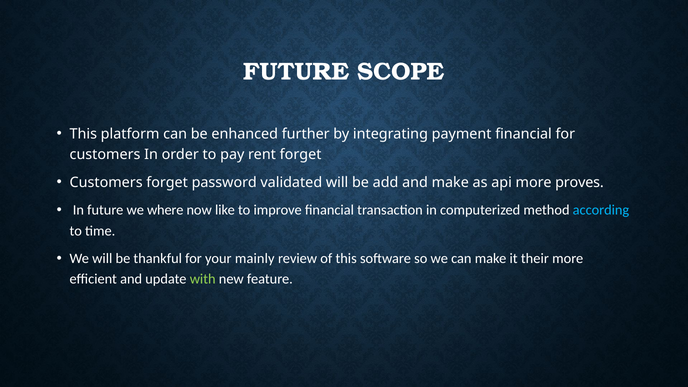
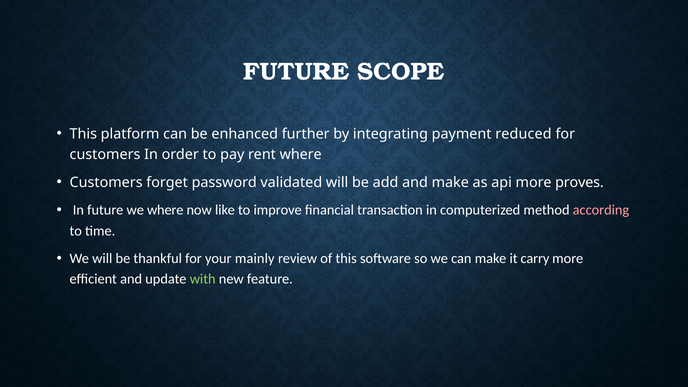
payment financial: financial -> reduced (523, 134)
rent forget: forget -> where (301, 155)
according colour: light blue -> pink (601, 210)
their: their -> carry (535, 259)
